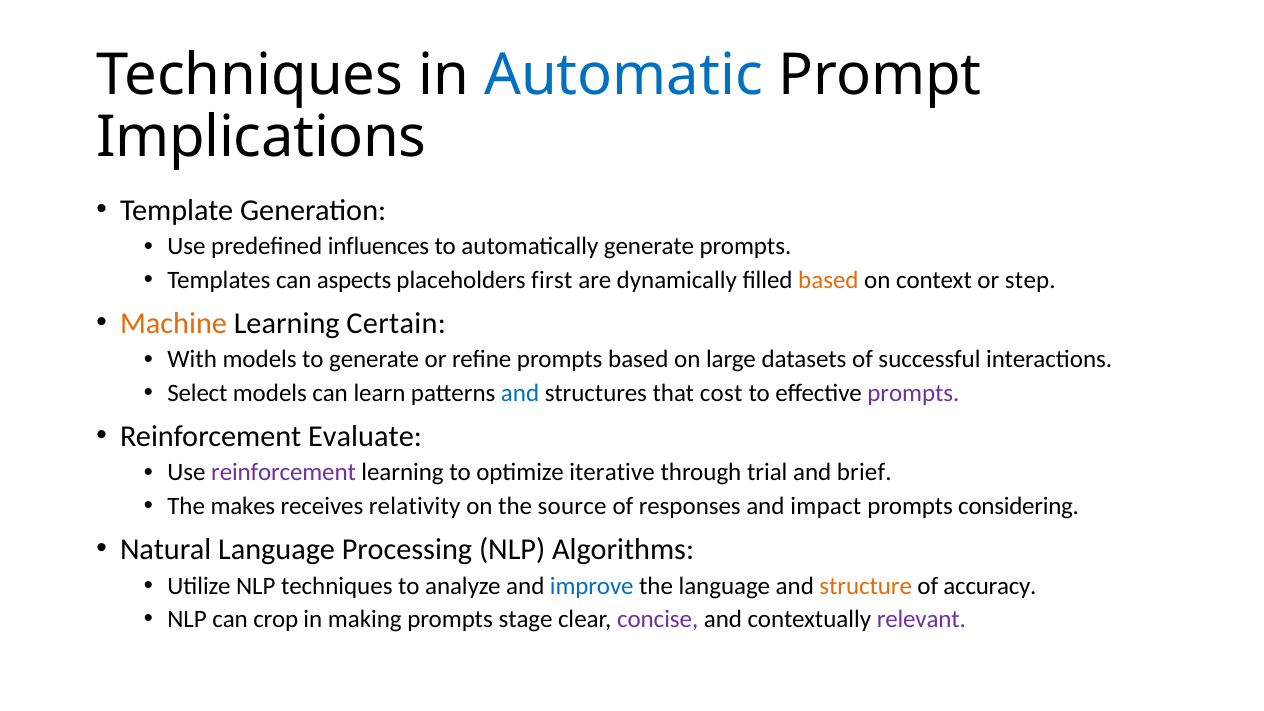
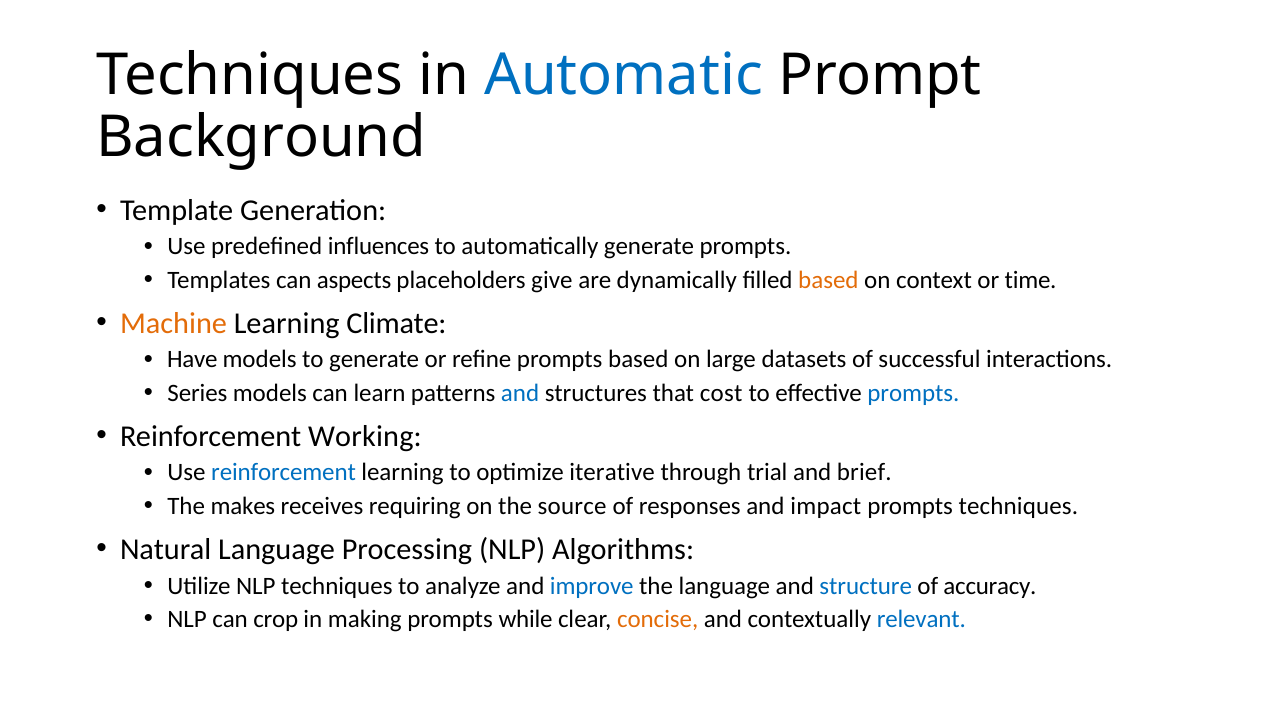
Implications: Implications -> Background (261, 137)
first: first -> give (552, 280)
step: step -> time (1031, 280)
Certain: Certain -> Climate (396, 323)
With: With -> Have (192, 360)
Select: Select -> Series (197, 393)
prompts colour: purple -> blue (913, 393)
Evaluate: Evaluate -> Working (365, 436)
reinforcement colour: purple -> blue (284, 473)
relativity: relativity -> requiring (415, 506)
prompts considering: considering -> techniques (1018, 506)
structure colour: orange -> blue (866, 586)
stage: stage -> while (526, 619)
concise colour: purple -> orange (658, 619)
relevant colour: purple -> blue (921, 619)
